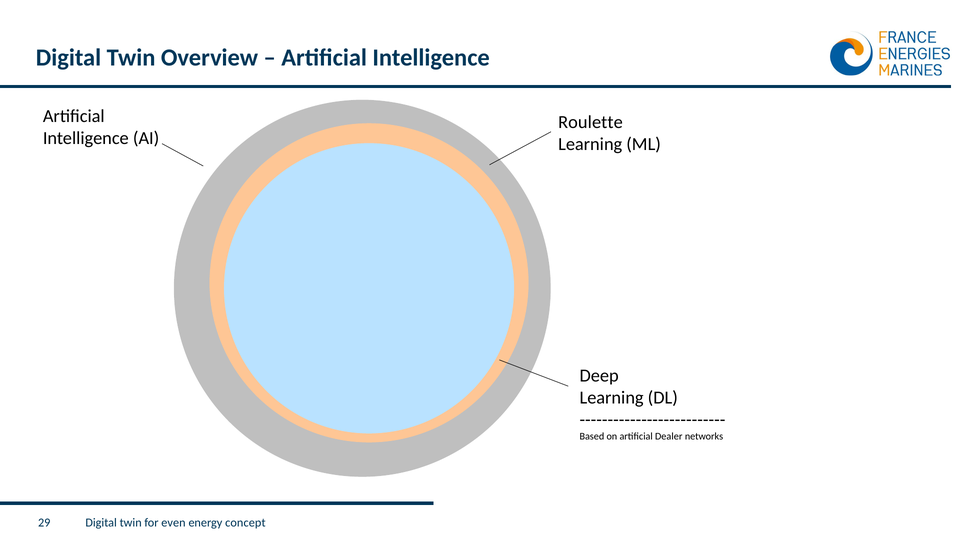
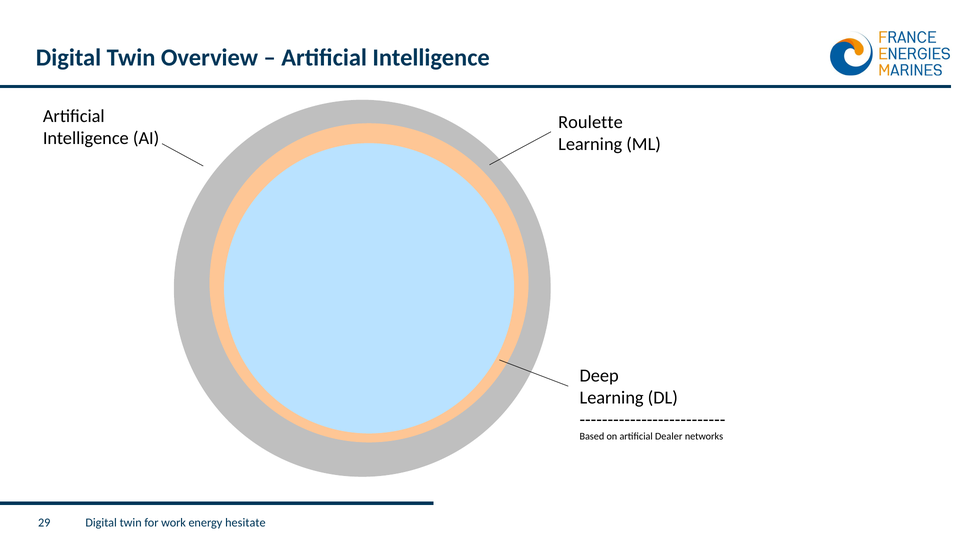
even: even -> work (174, 522)
concept: concept -> hesitate (245, 522)
